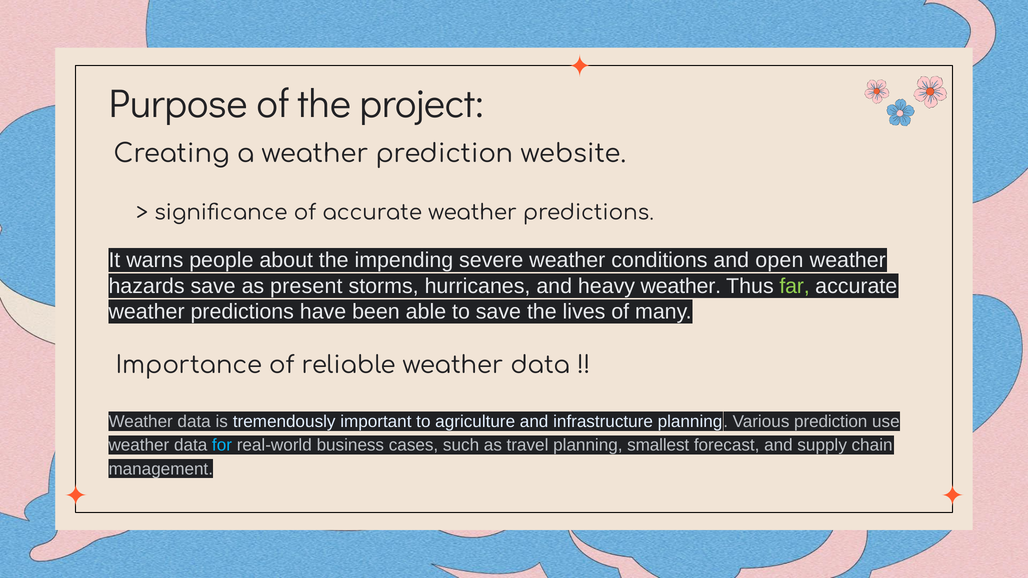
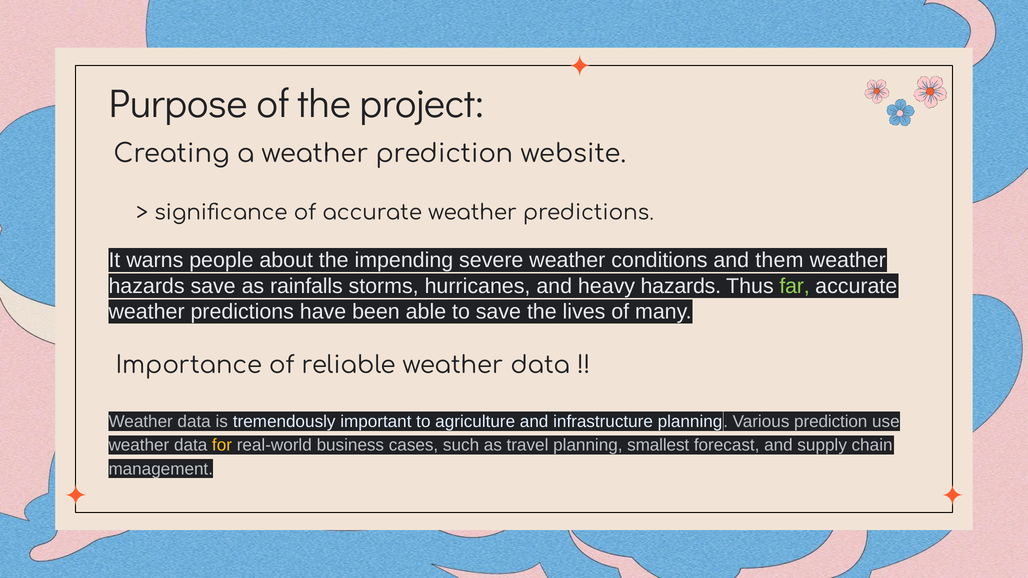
open: open -> them (779, 261)
present: present -> rainfalls (306, 286)
heavy weather: weather -> hazards (681, 286)
for colour: light blue -> yellow (222, 445)
